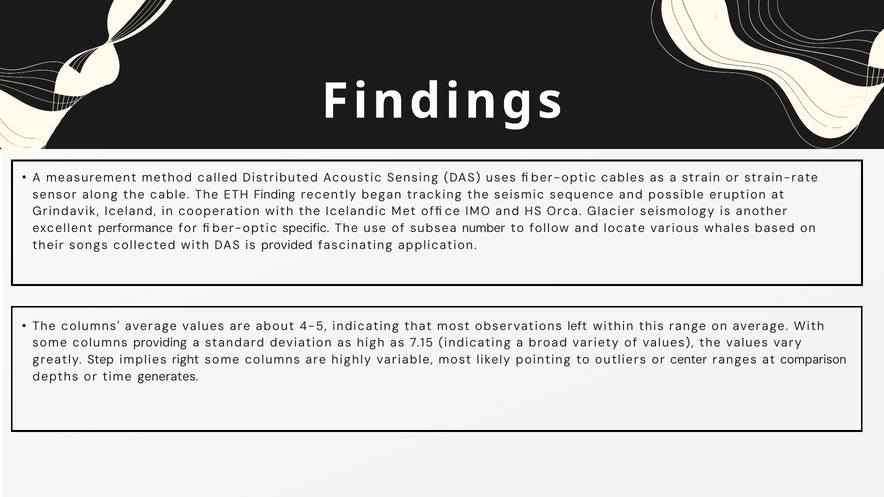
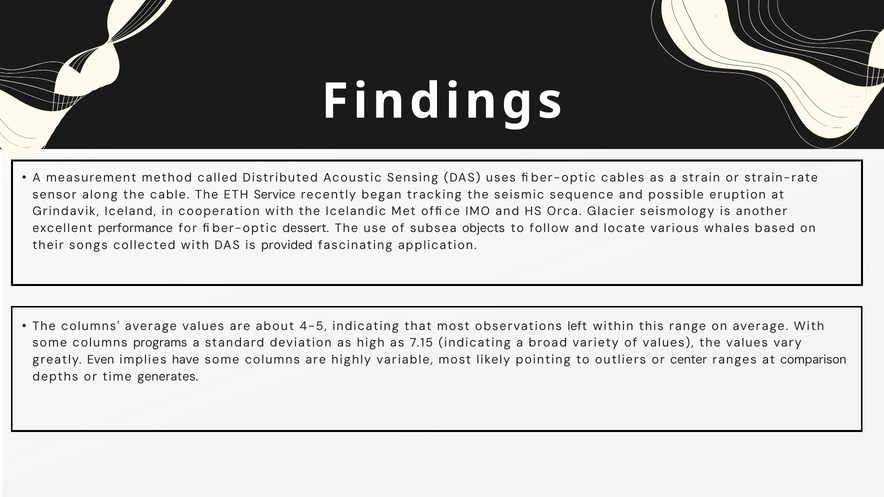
Finding: Finding -> Service (275, 195)
specific: specific -> dessert (306, 228)
number: number -> objects (484, 228)
providing: providing -> programs (160, 343)
Step: Step -> Even (101, 360)
right: right -> have (186, 360)
